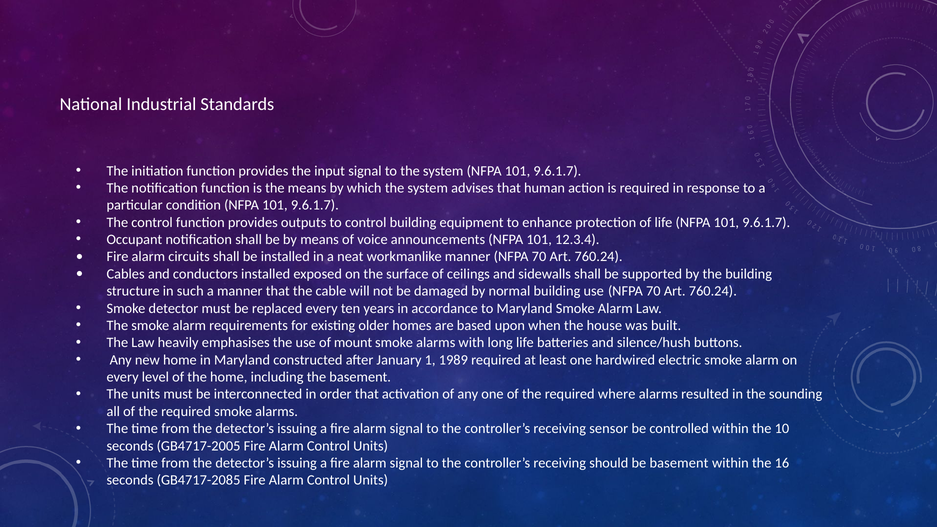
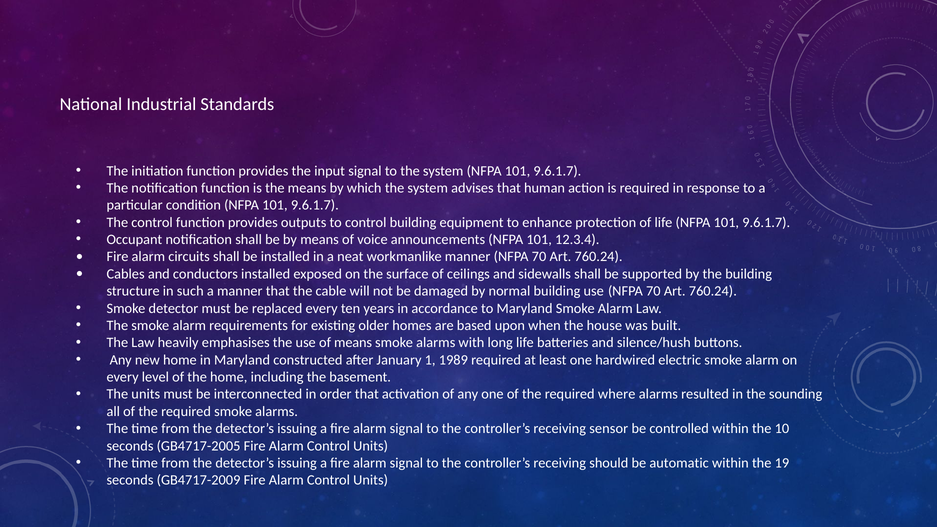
of mount: mount -> means (353, 343)
be basement: basement -> automatic (679, 463)
16: 16 -> 19 (782, 463)
GB4717-2085: GB4717-2085 -> GB4717-2009 (199, 480)
